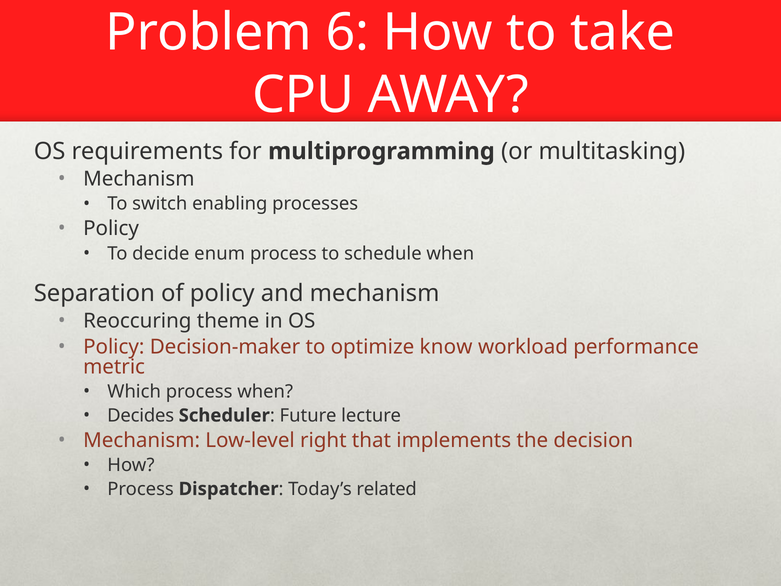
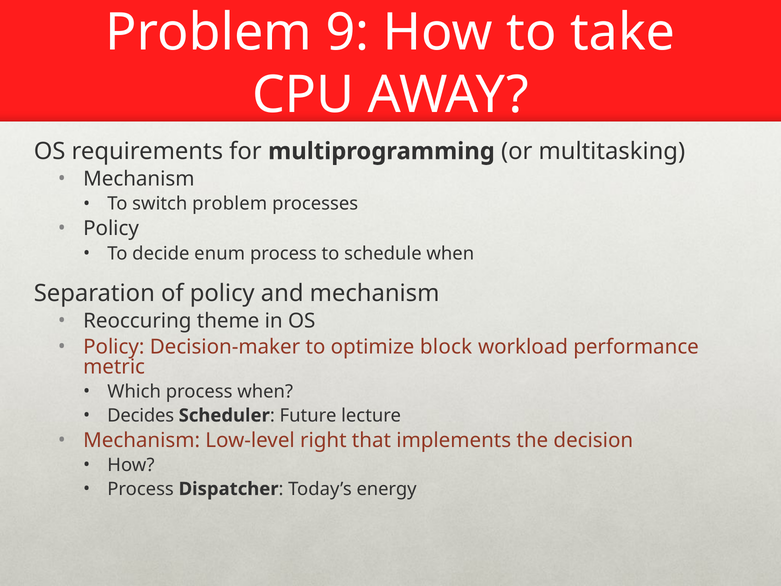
6: 6 -> 9 (348, 33)
switch enabling: enabling -> problem (230, 204)
know: know -> block (446, 347)
related: related -> energy (387, 489)
